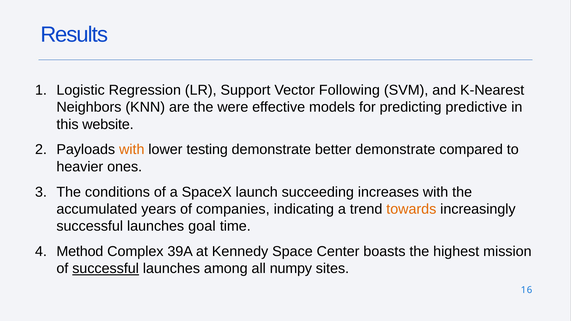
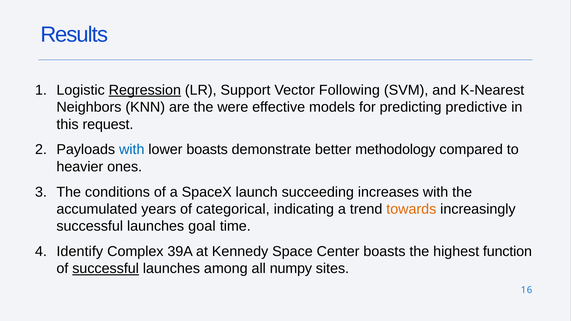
Regression underline: none -> present (145, 90)
website: website -> request (108, 124)
with colour: orange -> blue (132, 150)
lower testing: testing -> boasts (207, 150)
better demonstrate: demonstrate -> methodology (395, 150)
companies: companies -> categorical (233, 209)
Method: Method -> Identify (80, 252)
mission: mission -> function (507, 252)
